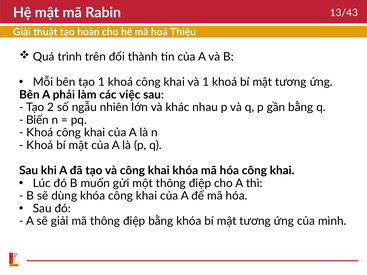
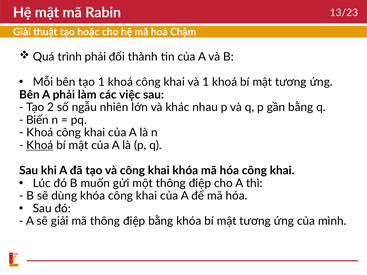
13/43: 13/43 -> 13/23 (344, 13)
hoàn: hoàn -> hoặc (88, 32)
Thiệu: Thiệu -> Chậm (183, 32)
trình trên: trên -> phải (95, 57)
Khoá underline: none -> present (40, 145)
